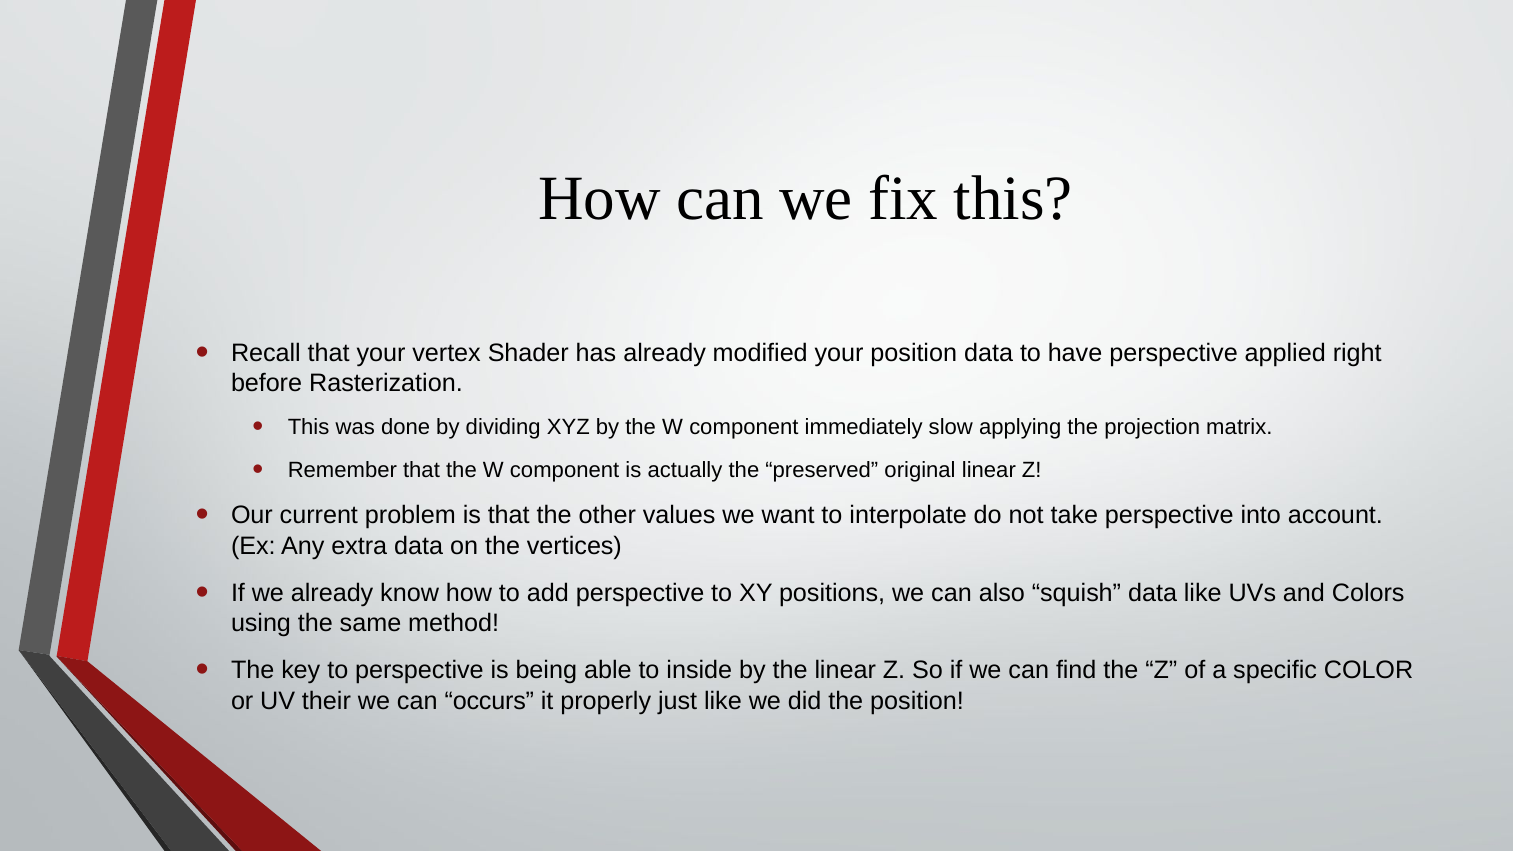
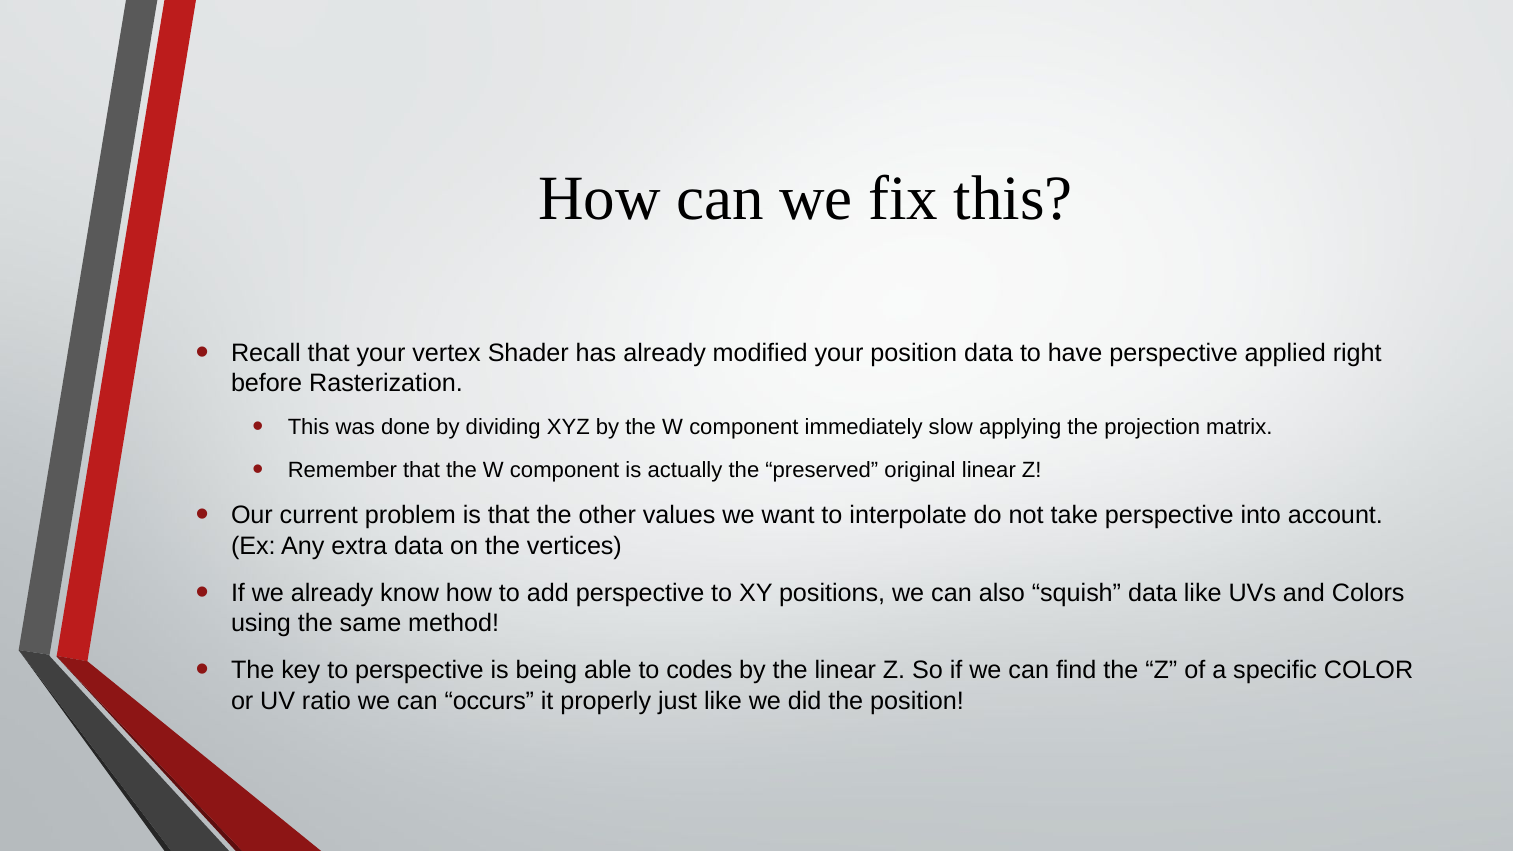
inside: inside -> codes (699, 671)
their: their -> ratio (326, 701)
